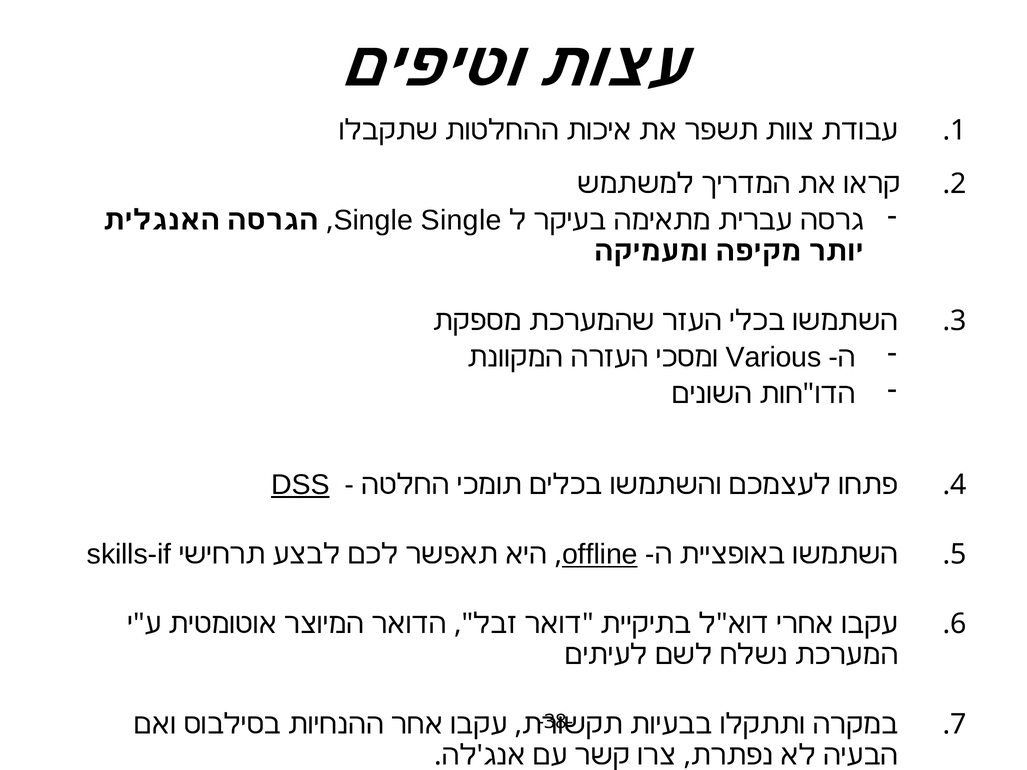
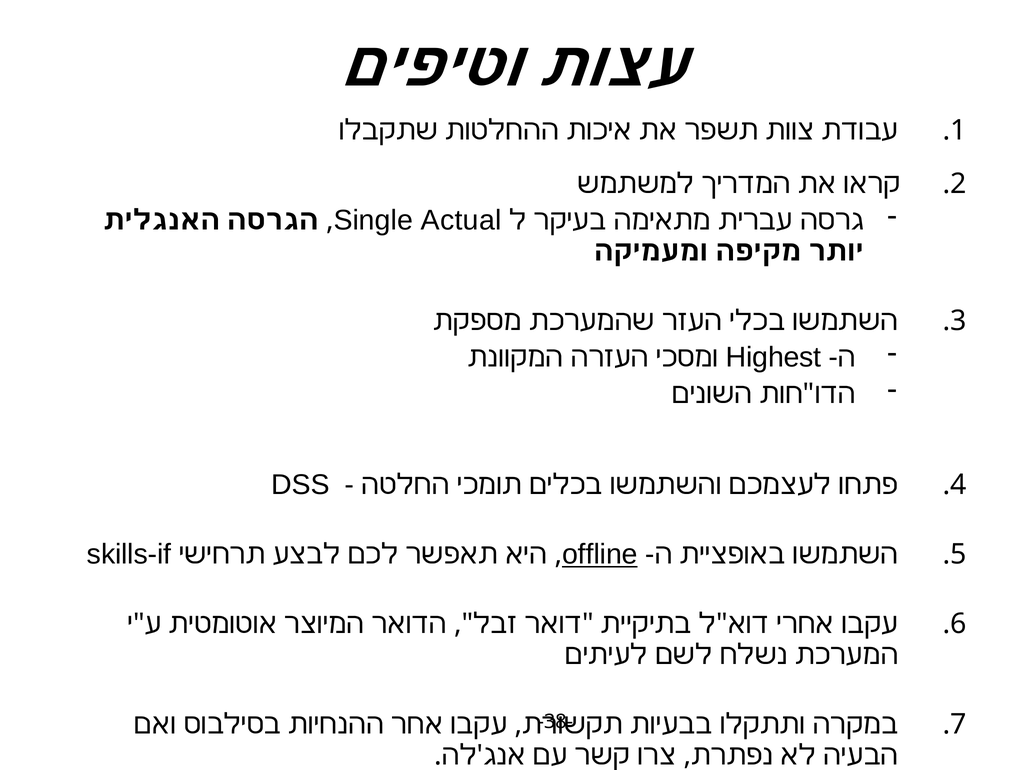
Single Single: Single -> Actual (461, 221)
Various: Various -> Highest (774, 357)
DSS underline: present -> none (300, 485)
